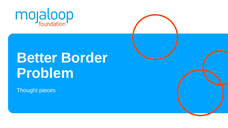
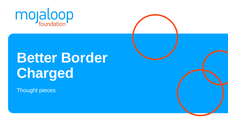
Problem: Problem -> Charged (45, 73)
